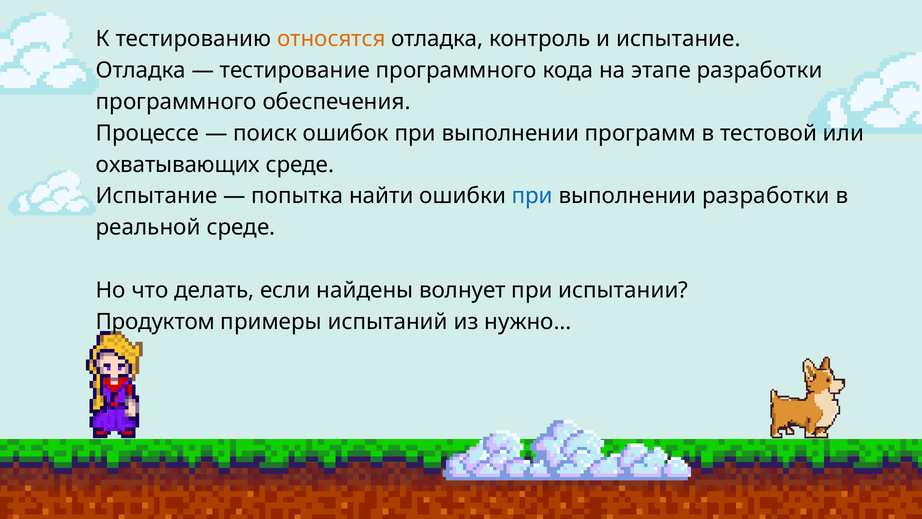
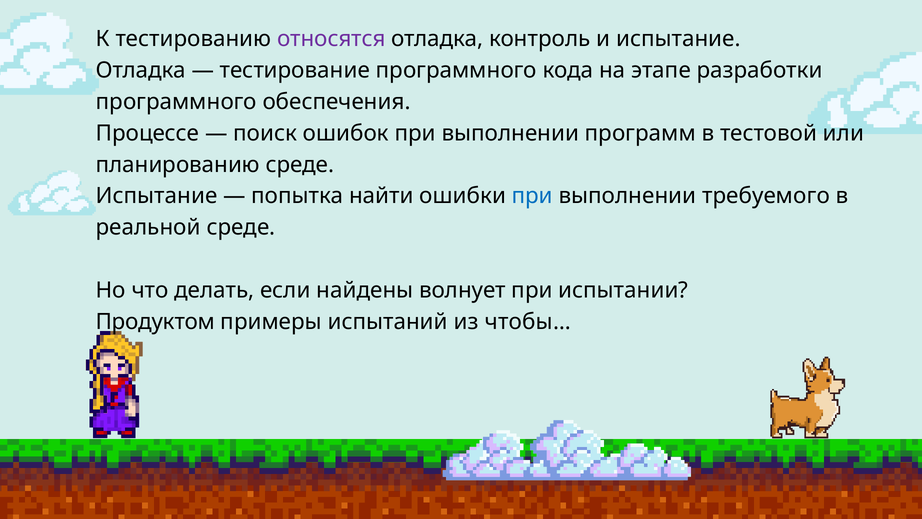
относятся colour: orange -> purple (331, 39)
охватывающих: охватывающих -> планированию (178, 164)
выполнении разработки: разработки -> требуемого (766, 196)
нужно…: нужно… -> чтобы… (528, 321)
